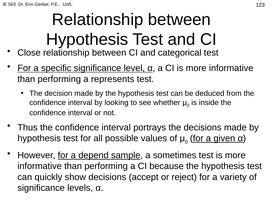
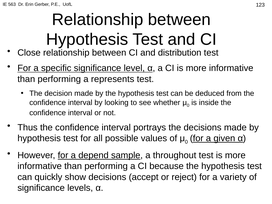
categorical: categorical -> distribution (180, 53)
sometimes: sometimes -> throughout (175, 155)
